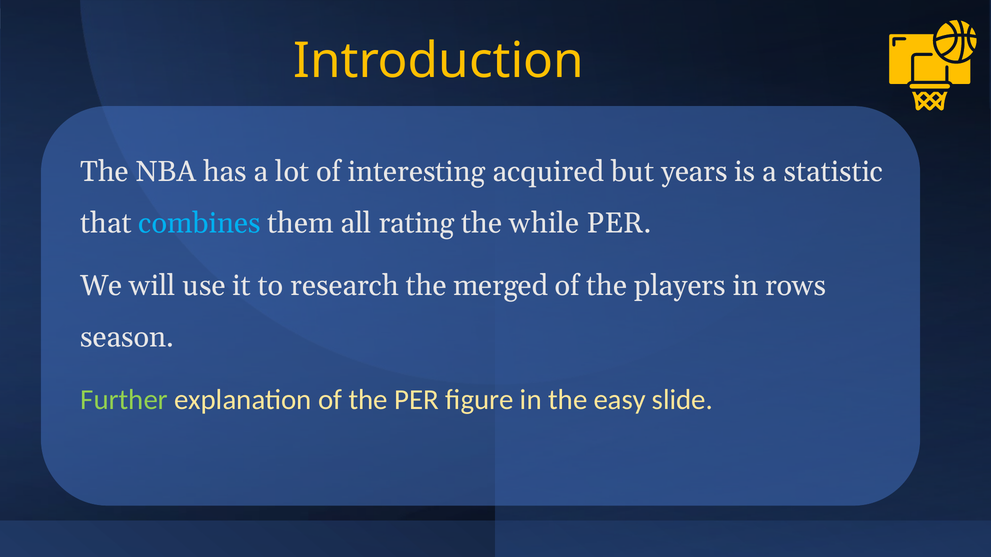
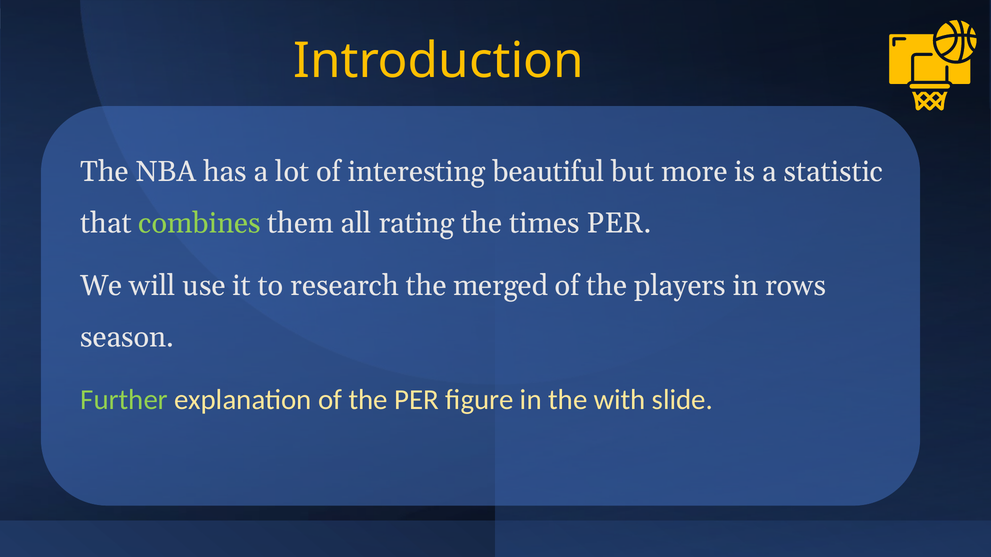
acquired: acquired -> beautiful (549, 172)
years: years -> more (694, 172)
combines colour: light blue -> light green (200, 224)
while: while -> times (544, 224)
easy: easy -> with (620, 400)
